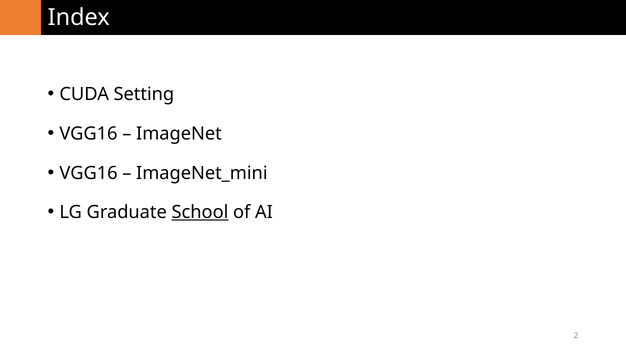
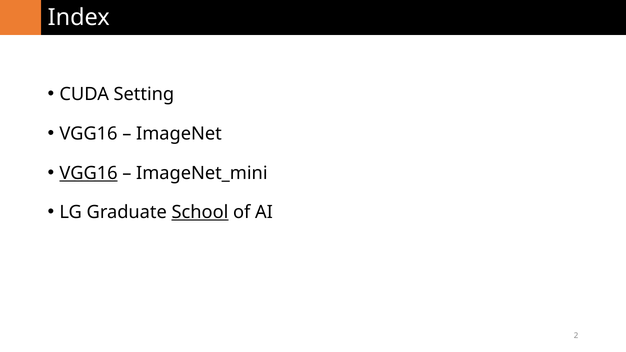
VGG16 underline: none -> present (89, 173)
